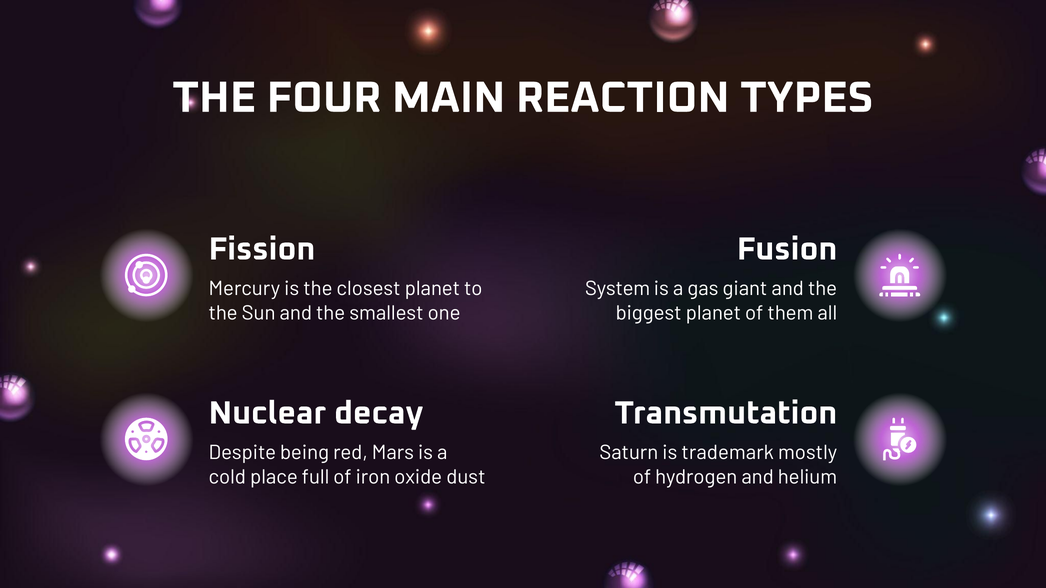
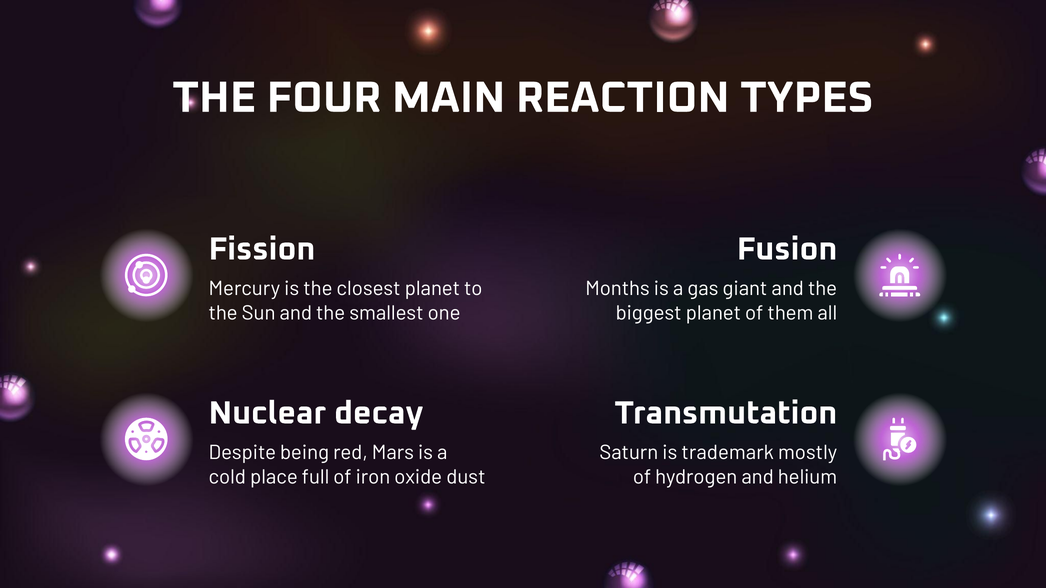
System: System -> Months (618, 289)
